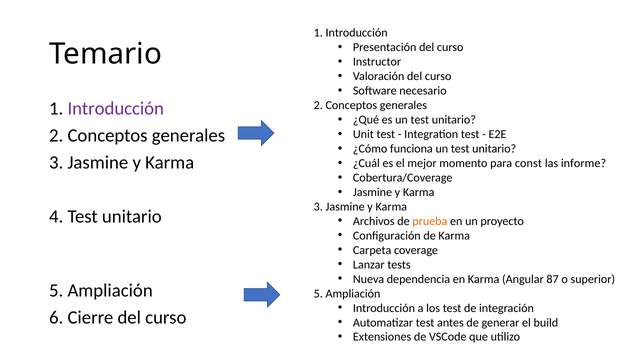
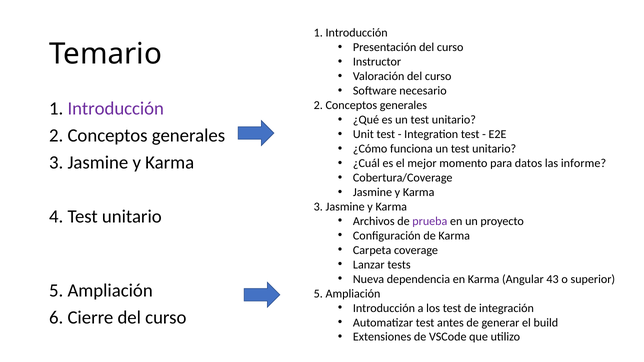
const: const -> datos (528, 163)
prueba colour: orange -> purple (430, 221)
87: 87 -> 43 (553, 279)
